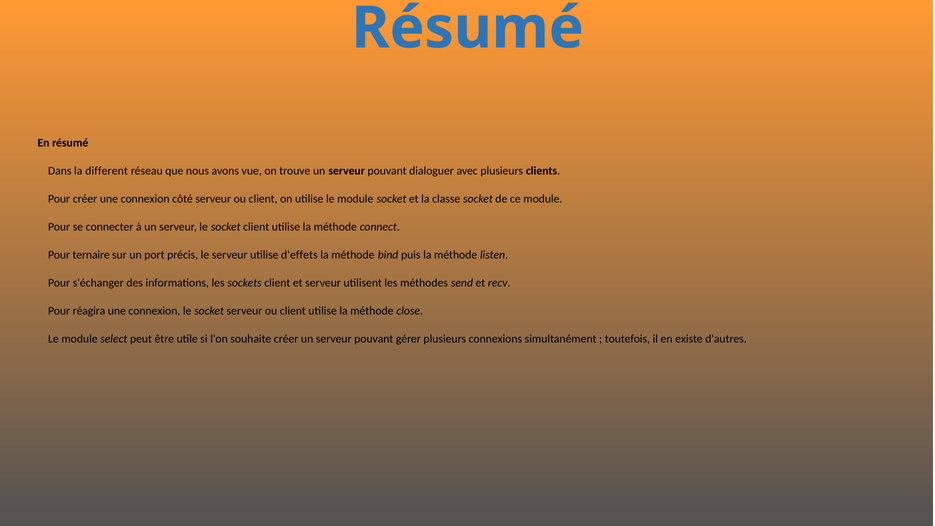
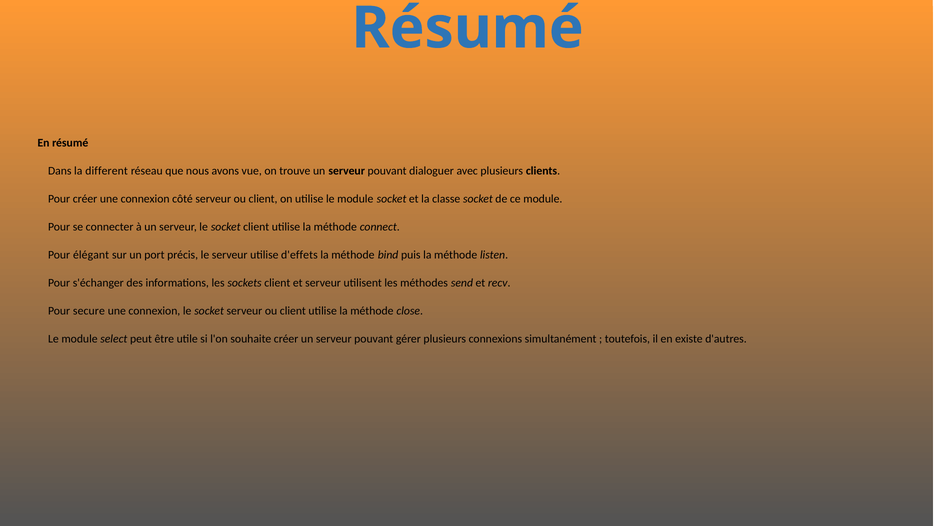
ternaire: ternaire -> élégant (91, 255)
réagira: réagira -> secure (89, 311)
